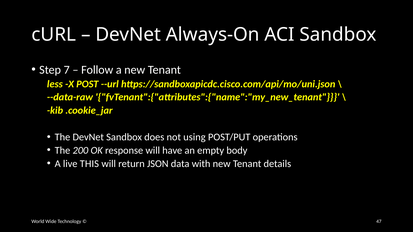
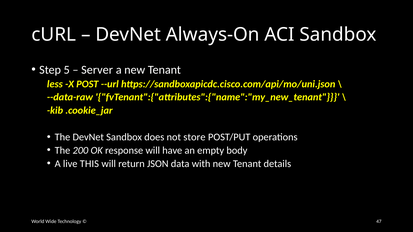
7: 7 -> 5 (67, 70)
Follow: Follow -> Server (97, 70)
using: using -> store (194, 137)
